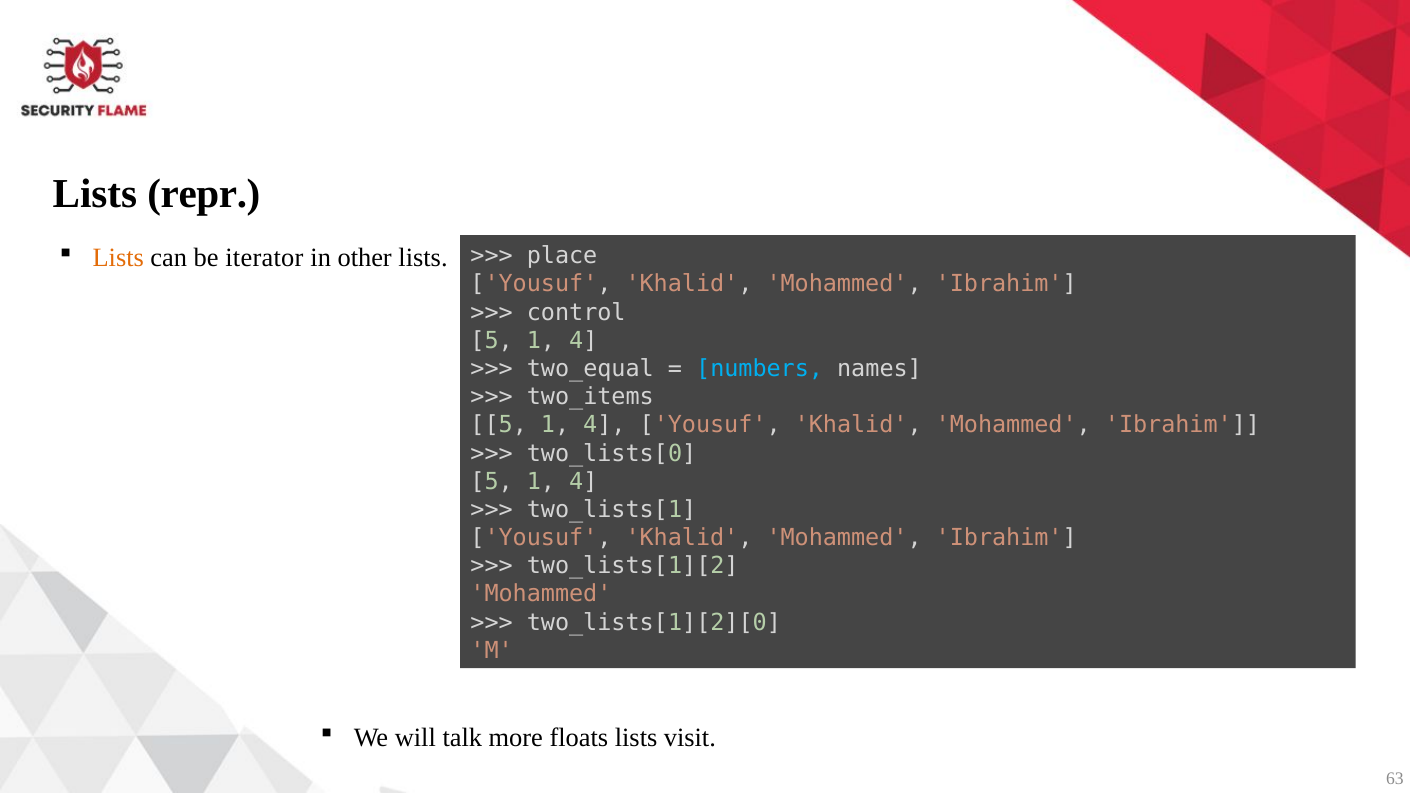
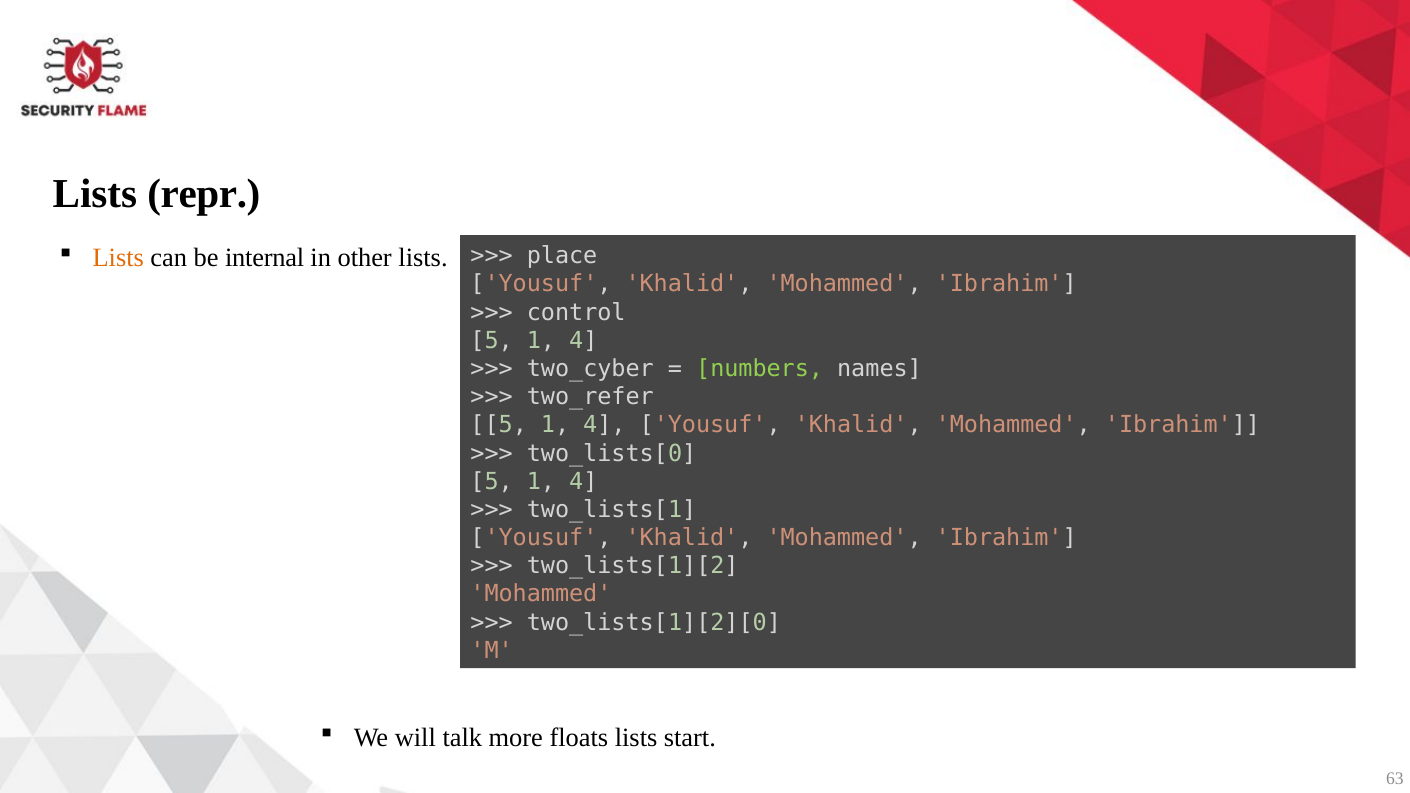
iterator: iterator -> internal (265, 258)
two_equal: two_equal -> two_cyber (590, 369)
numbers colour: light blue -> light green (760, 369)
two_items: two_items -> two_refer (590, 397)
visit: visit -> start (690, 738)
